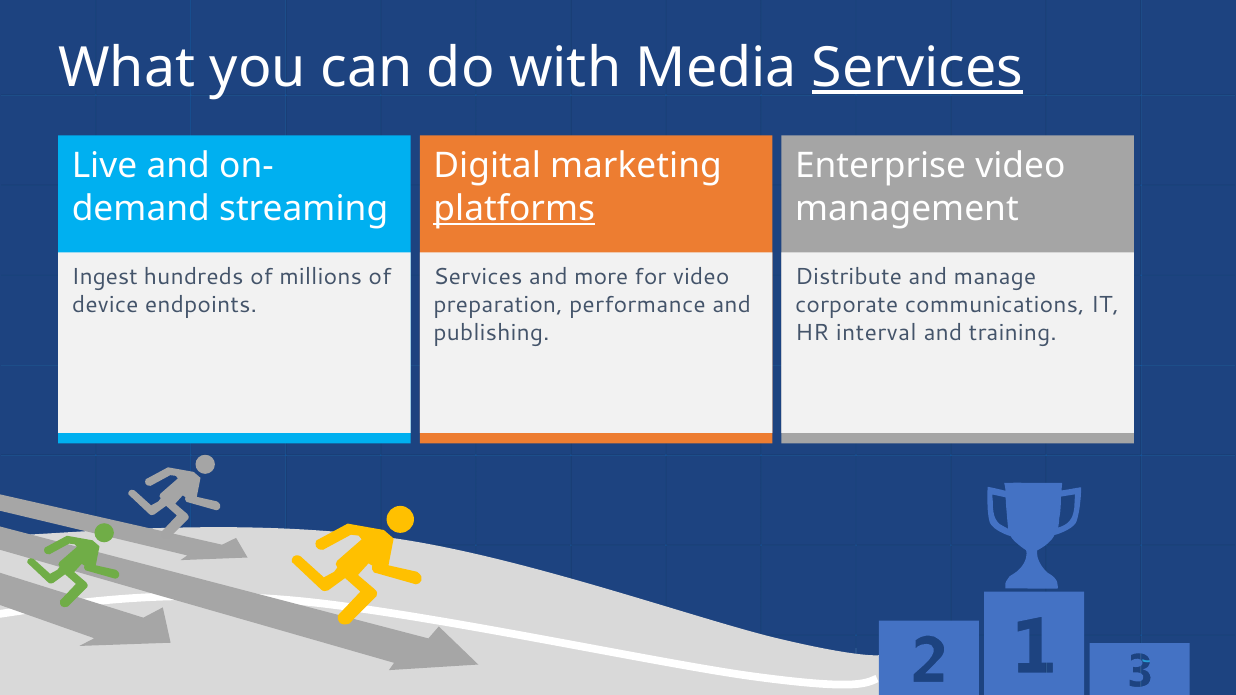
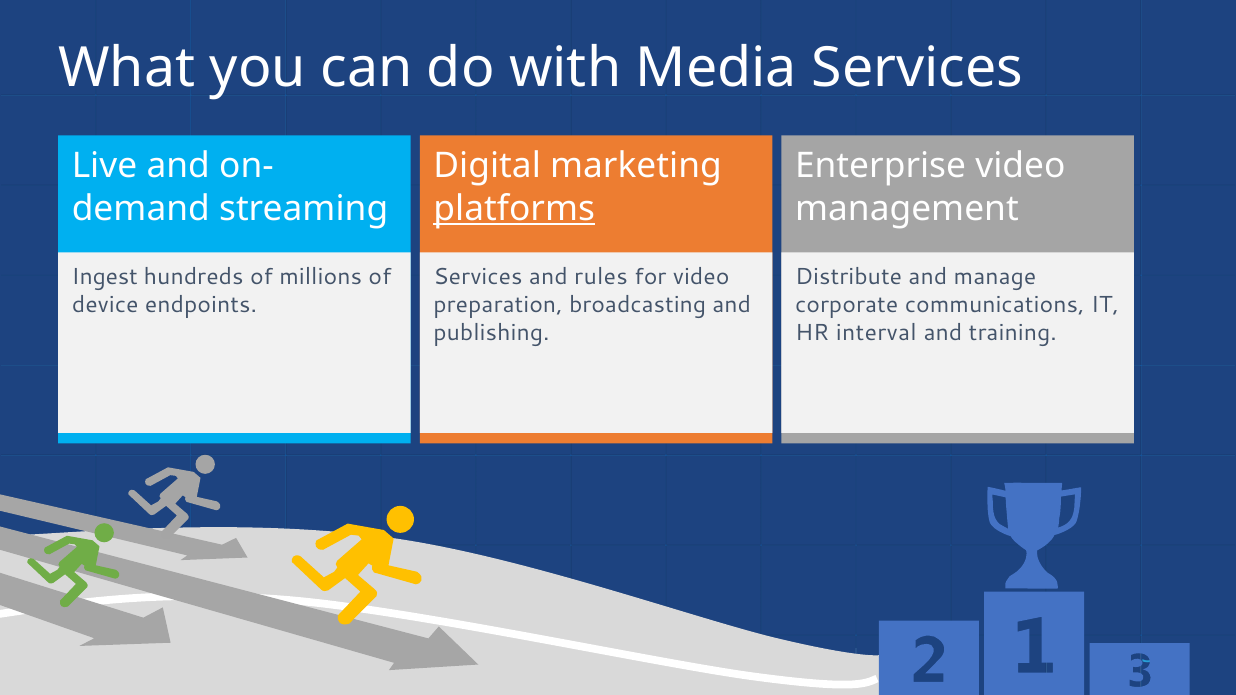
Services underline: present -> none (917, 68)
more: more -> rules (601, 277)
performance: performance -> broadcasting (638, 305)
